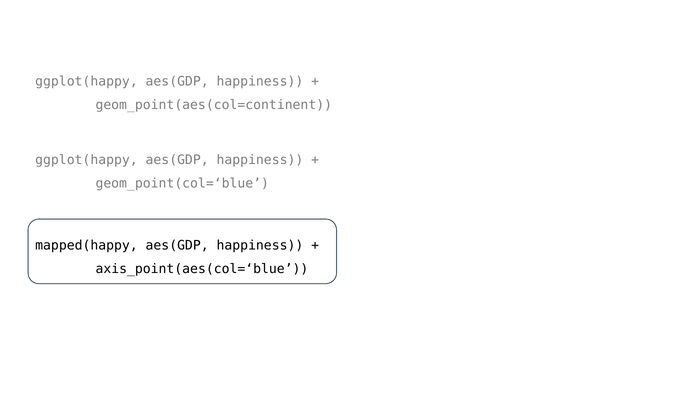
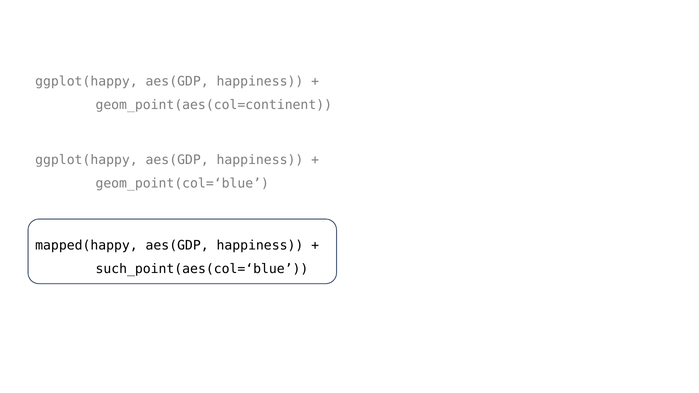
axis_point(aes(col=‘blue: axis_point(aes(col=‘blue -> such_point(aes(col=‘blue (202, 269)
